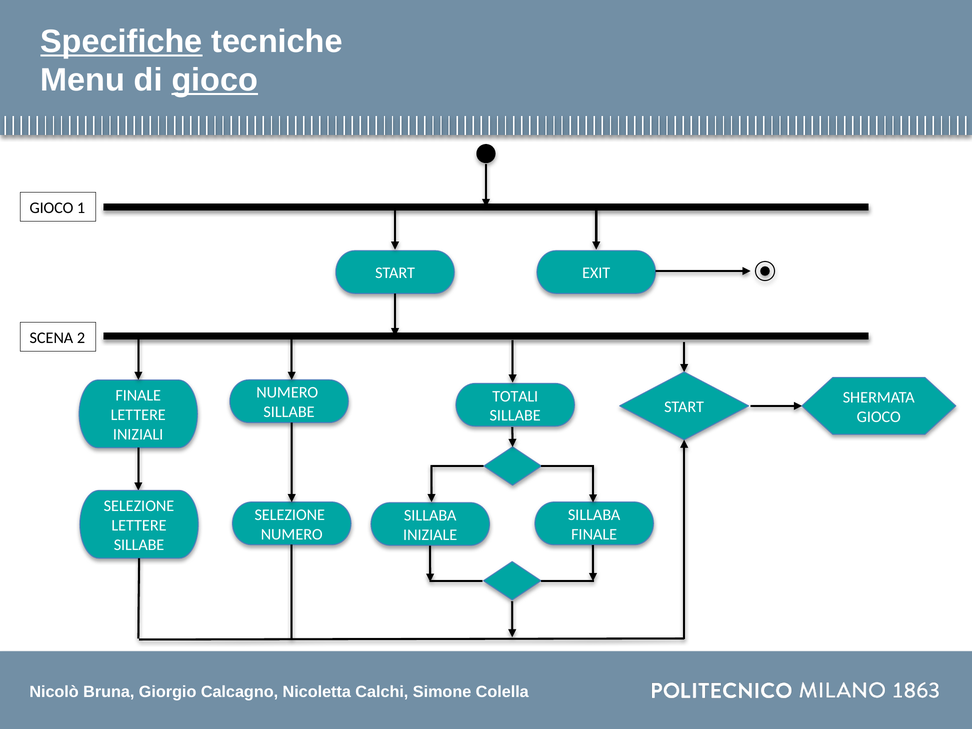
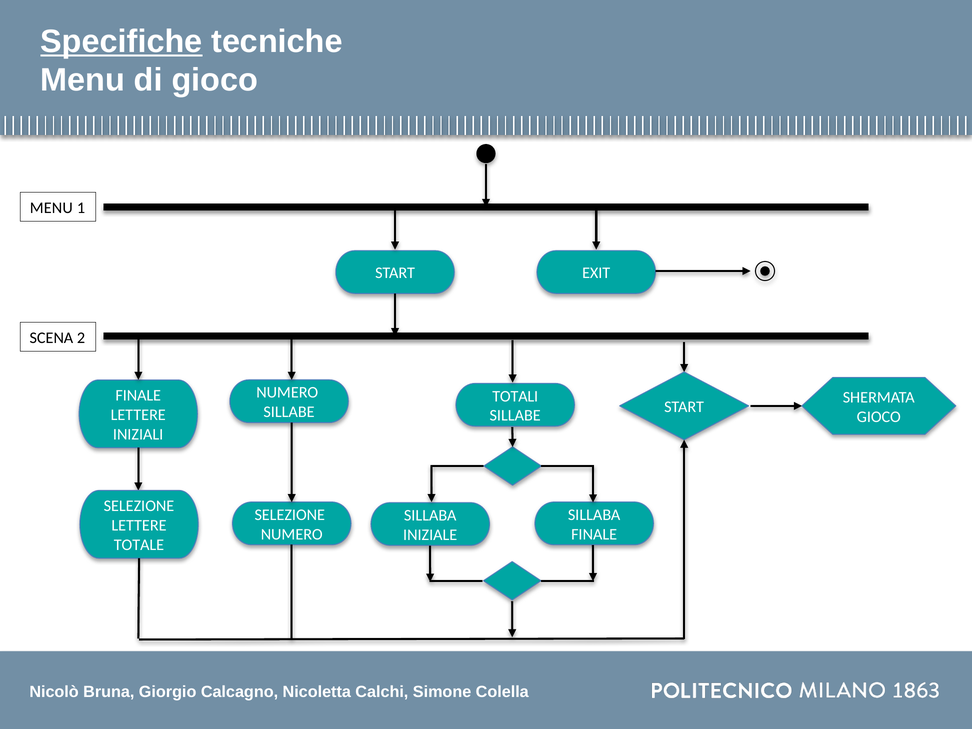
gioco underline: present -> none (215, 80)
GIOCO: GIOCO -> MENU (51, 208)
SILLABE: SILLABE -> TOTALE (139, 545)
